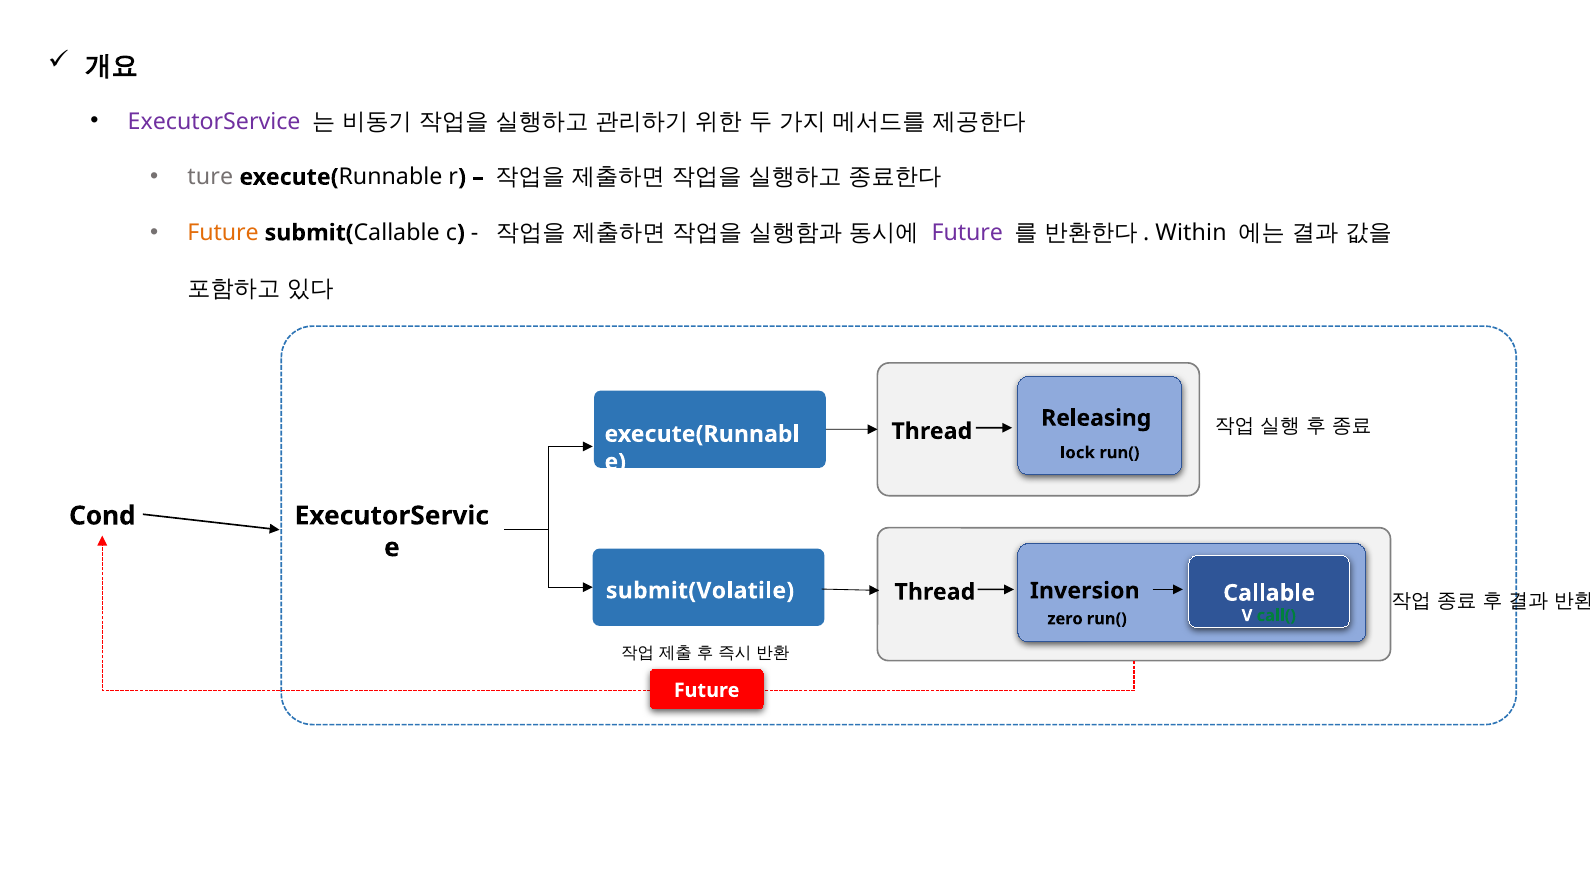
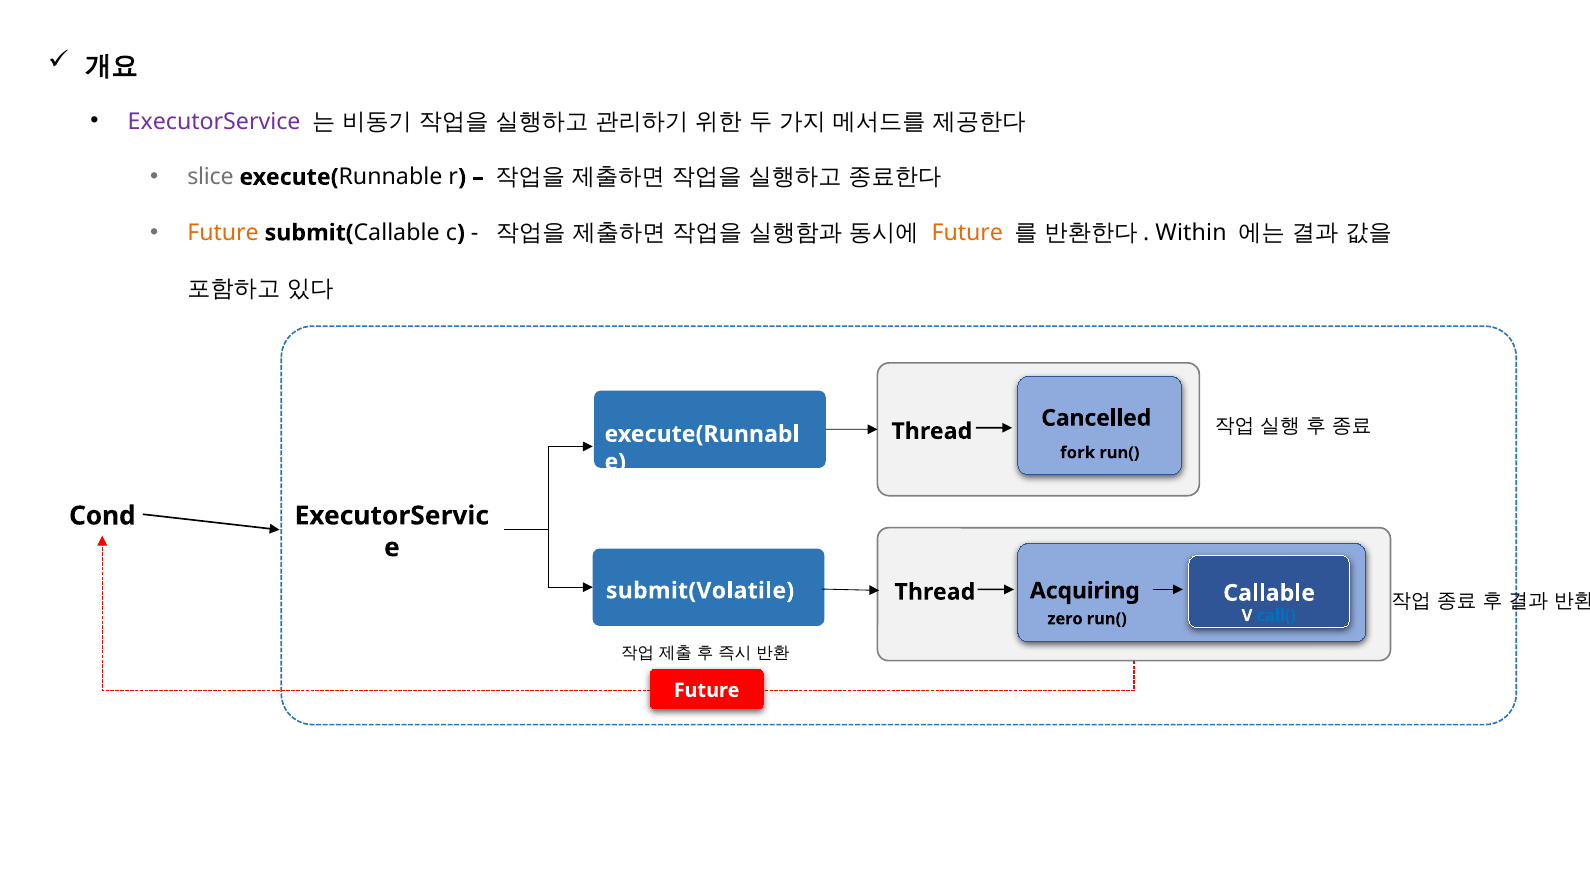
ture: ture -> slice (210, 177)
Future colour: purple -> orange (967, 233)
Releasing: Releasing -> Cancelled (1096, 418)
lock: lock -> fork (1078, 453)
Inversion: Inversion -> Acquiring (1085, 591)
call( colour: green -> blue (1276, 616)
